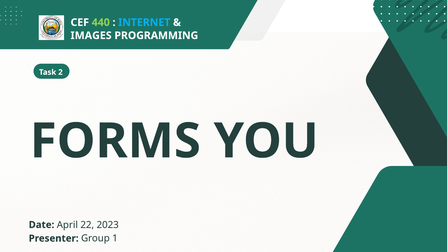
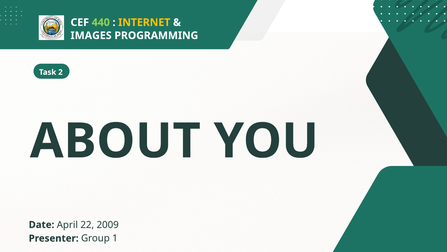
INTERNET colour: light blue -> yellow (144, 22)
FORMS: FORMS -> ABOUT (115, 141)
2023: 2023 -> 2009 (108, 224)
